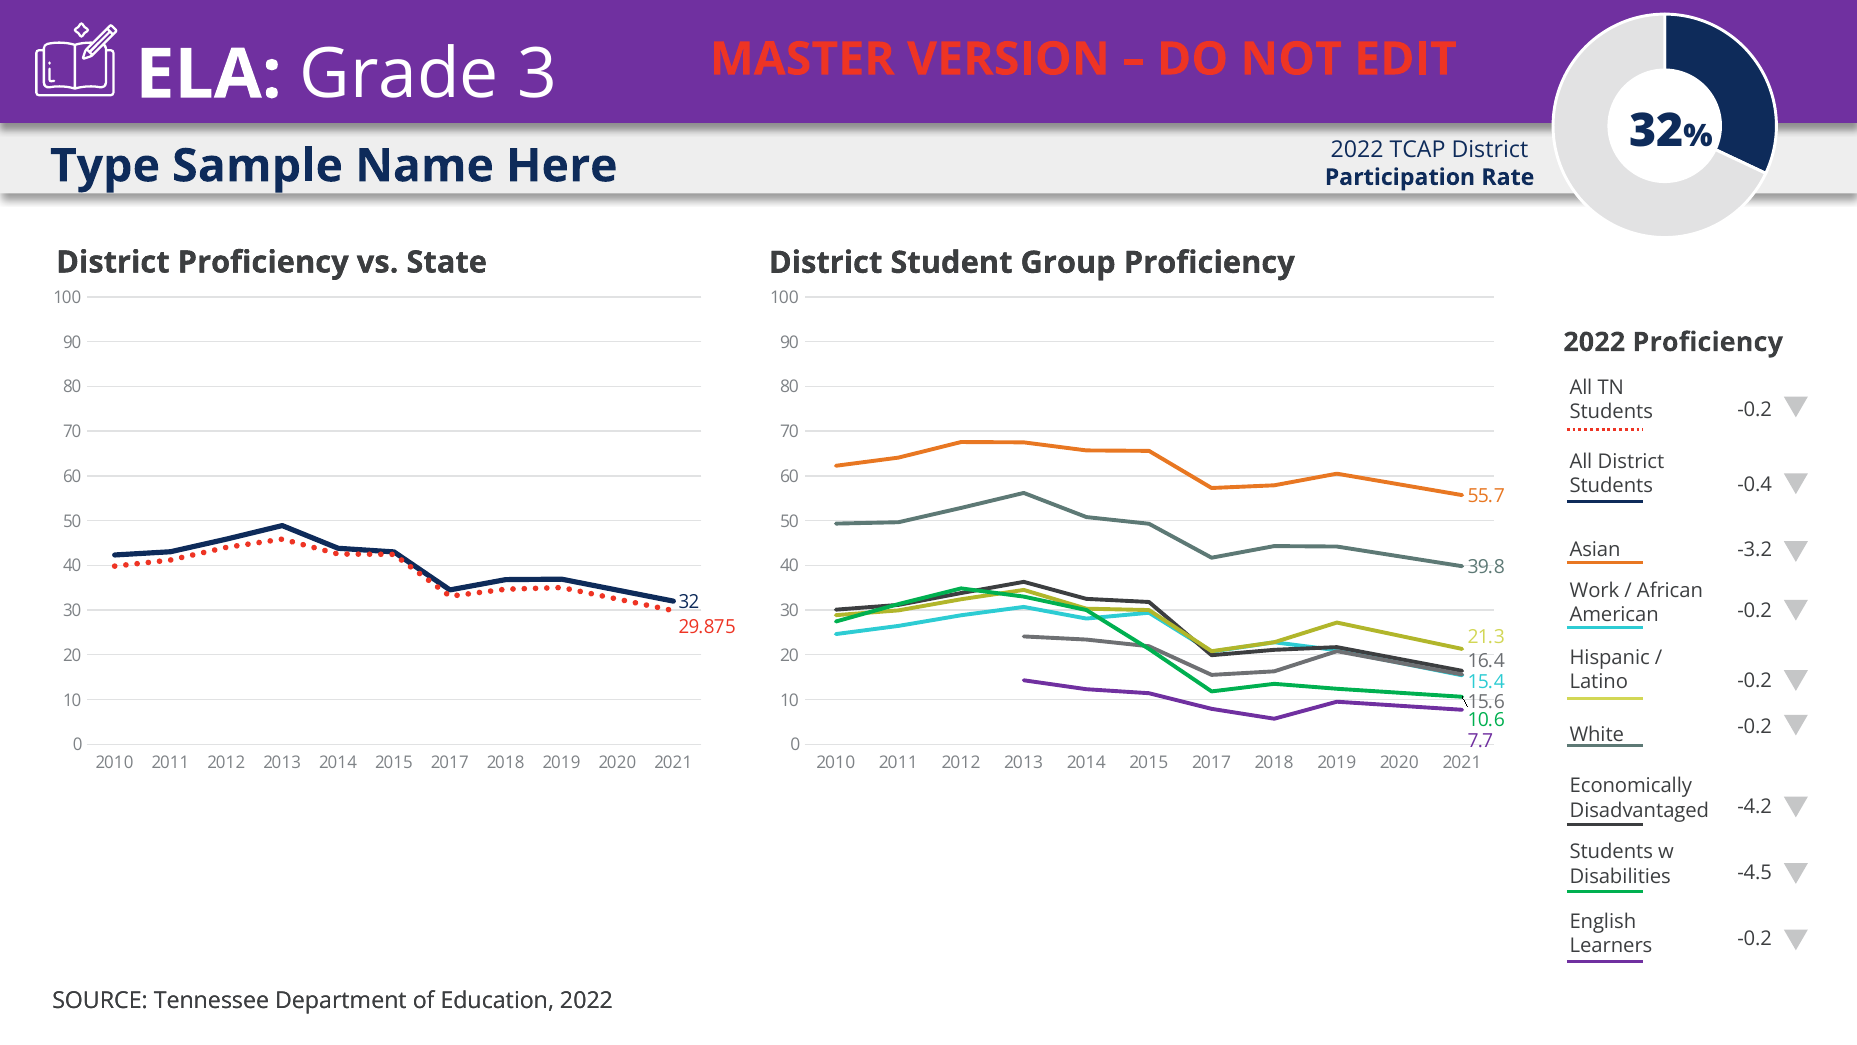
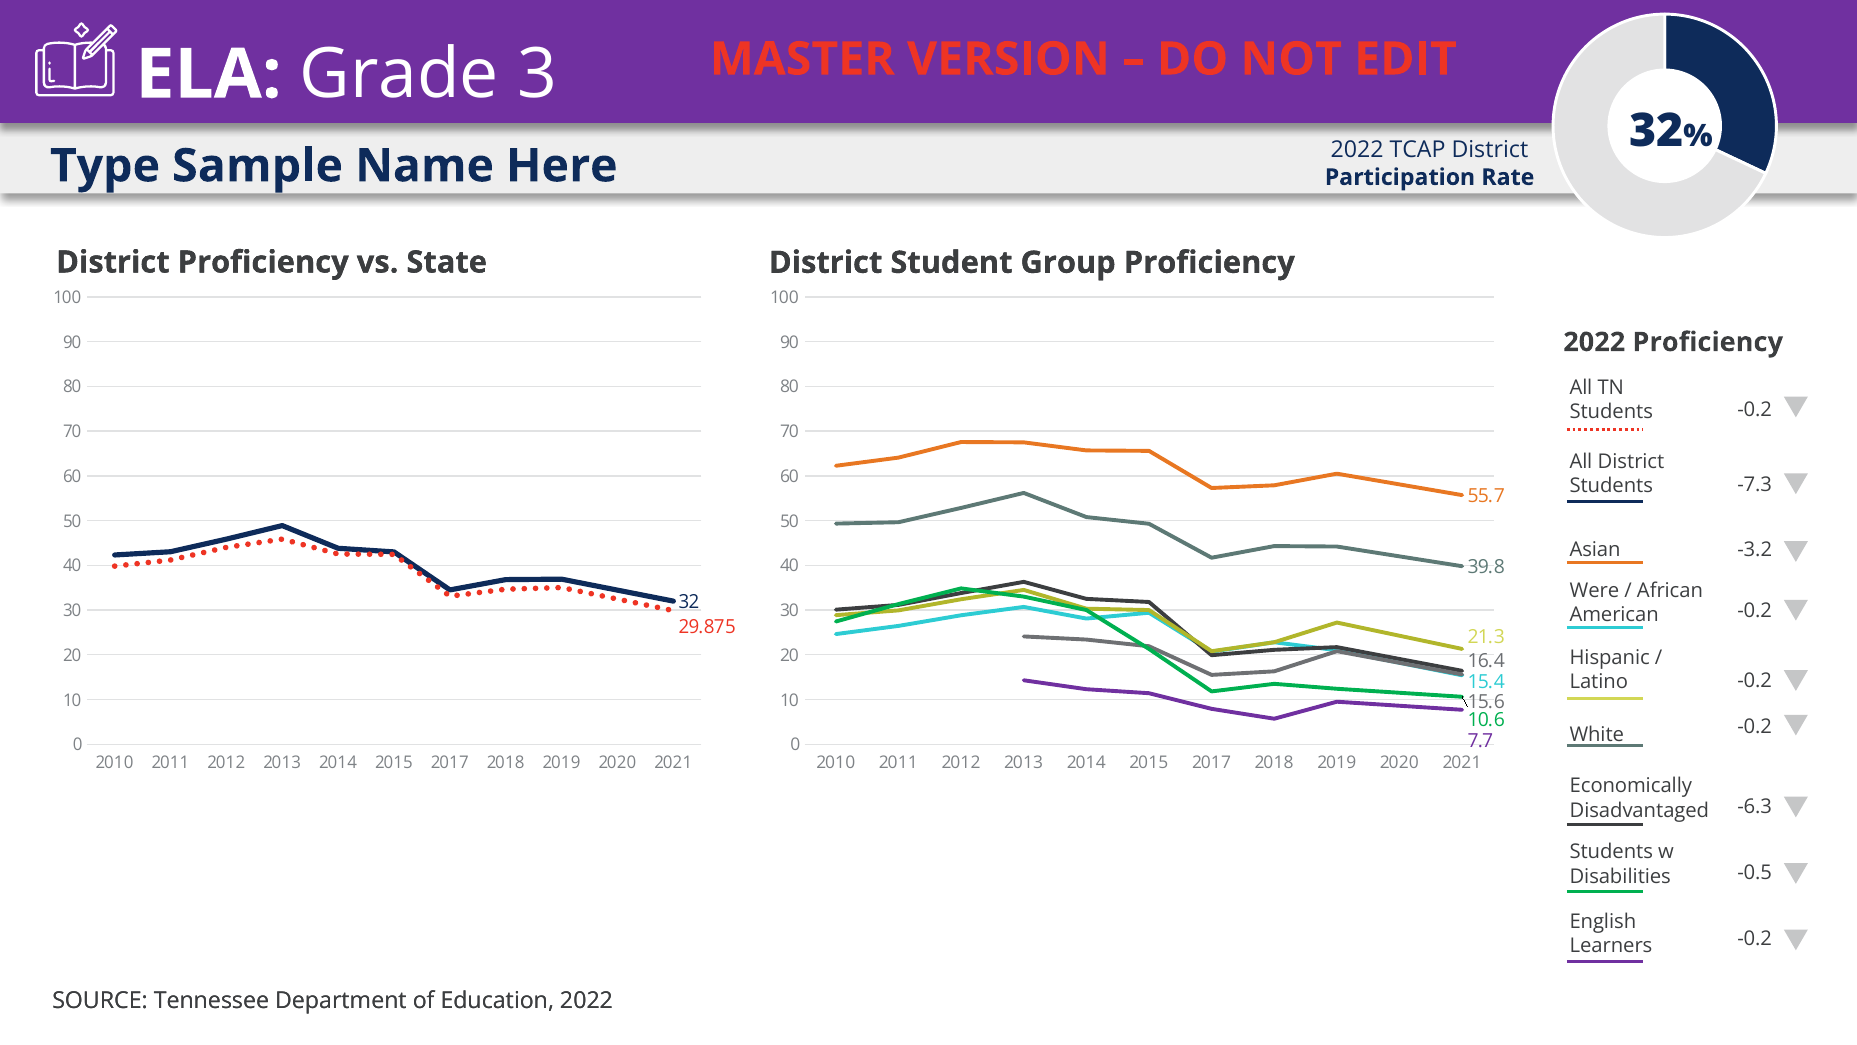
-0.4: -0.4 -> -7.3 (1755, 484)
Work: Work -> Were (1594, 590)
-4.2: -4.2 -> -6.3 (1755, 807)
-4.5: -4.5 -> -0.5 (1755, 873)
